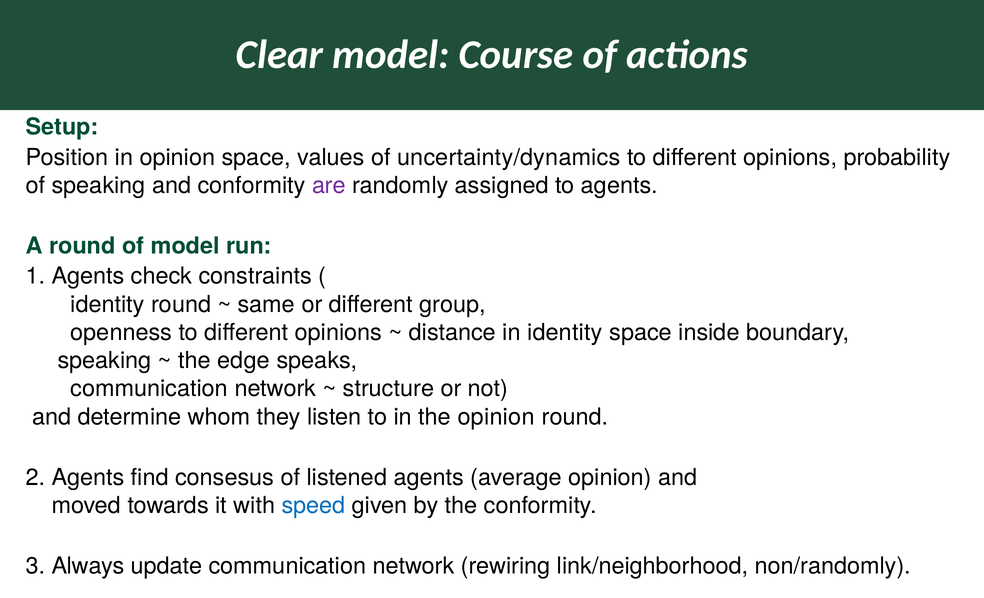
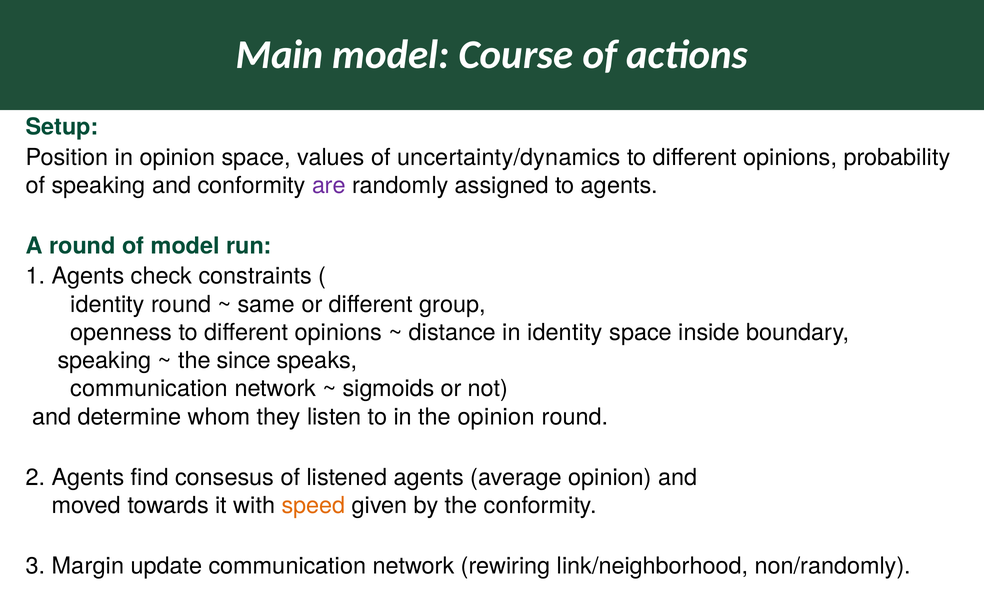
Clear: Clear -> Main (280, 55)
edge: edge -> since (244, 361)
structure: structure -> sigmoids (389, 389)
speed colour: blue -> orange (314, 506)
Always: Always -> Margin (88, 566)
